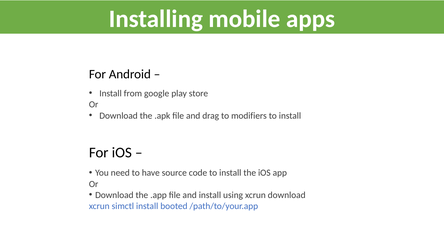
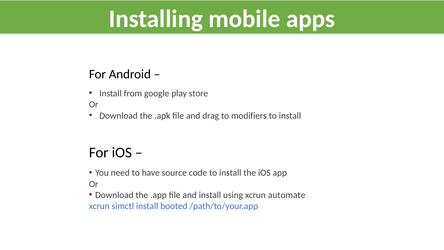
xcrun download: download -> automate (287, 195)
